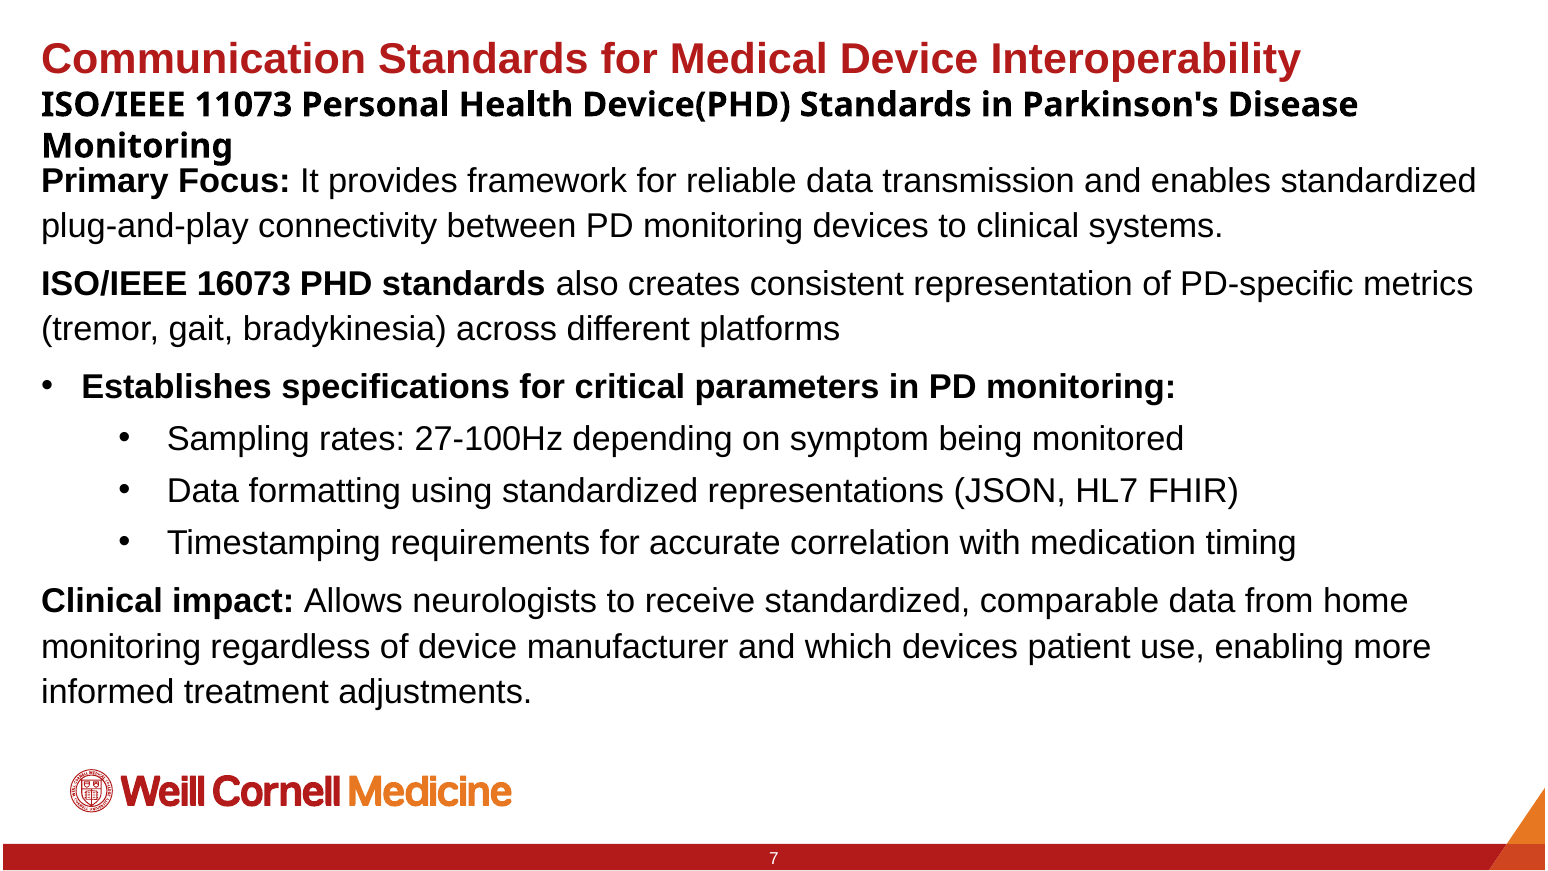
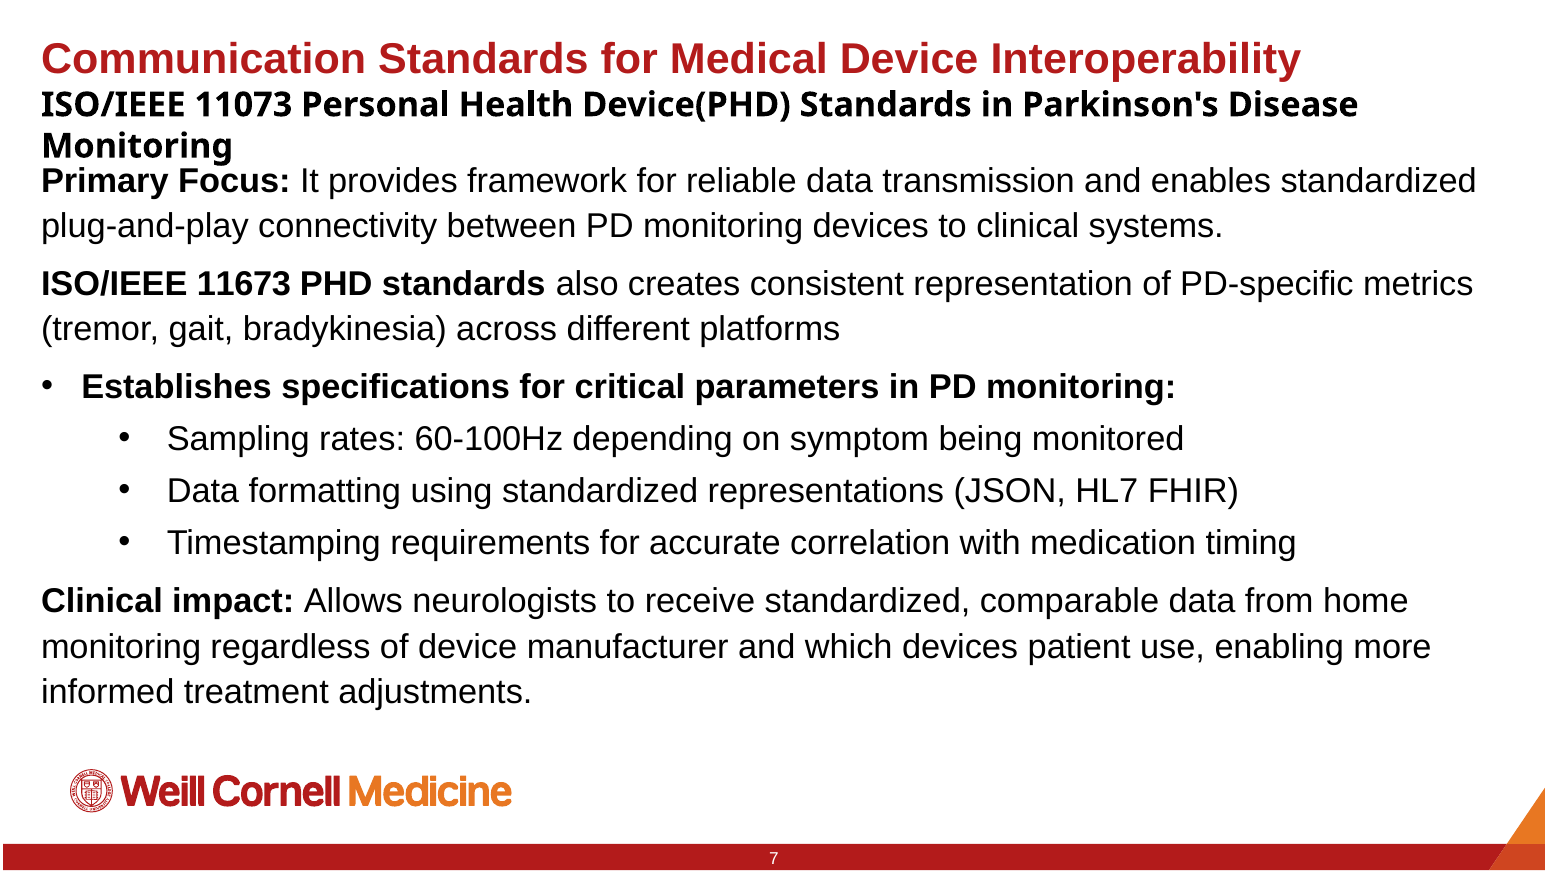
16073: 16073 -> 11673 (244, 284)
27-100Hz: 27-100Hz -> 60-100Hz (489, 439)
